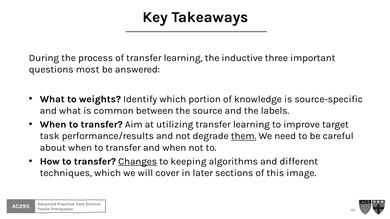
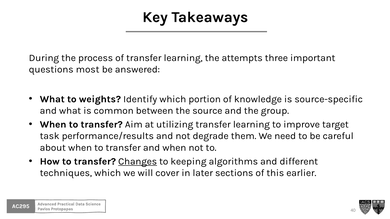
inductive: inductive -> attempts (242, 58)
labels: labels -> group (275, 111)
them underline: present -> none (244, 136)
image: image -> earlier (301, 173)
